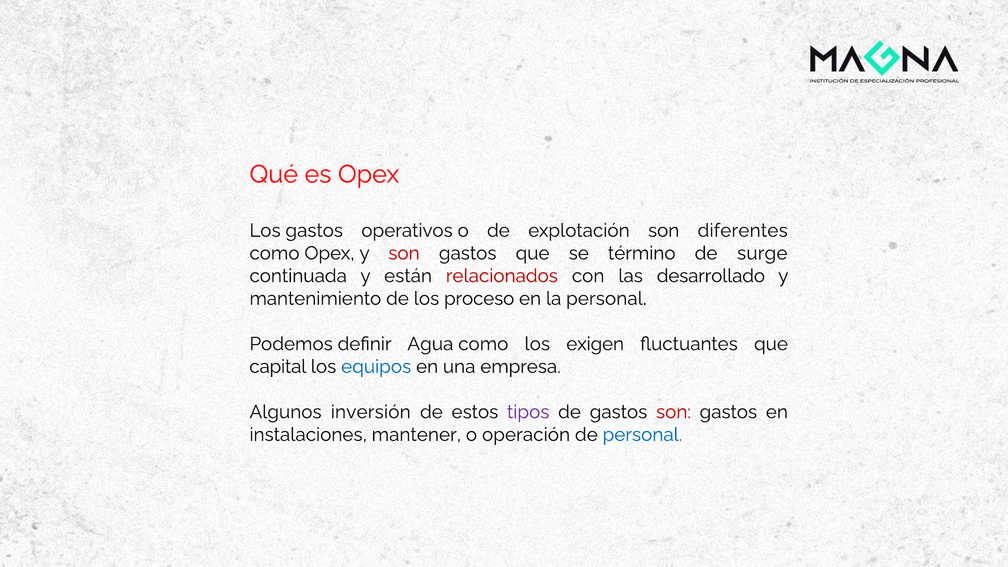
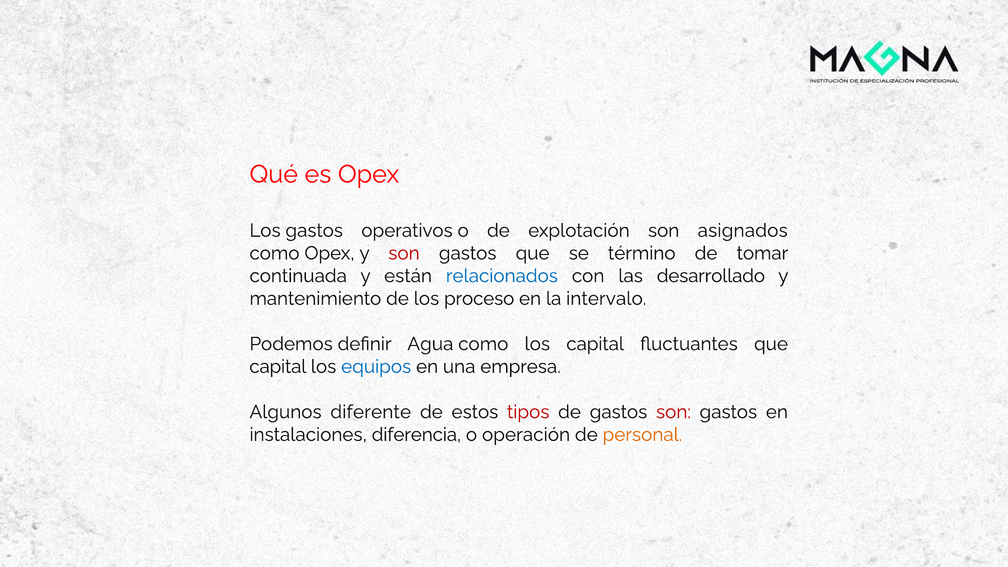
diferentes: diferentes -> asignados (743, 231)
surge: surge -> tomar (762, 253)
relacionados colour: red -> blue (502, 276)
la personal: personal -> intervalo (606, 299)
los exigen: exigen -> capital (595, 344)
inversión: inversión -> diferente (371, 412)
tipos colour: purple -> red (528, 412)
mantener: mantener -> diferencia (416, 435)
personal colour: blue -> orange (642, 435)
